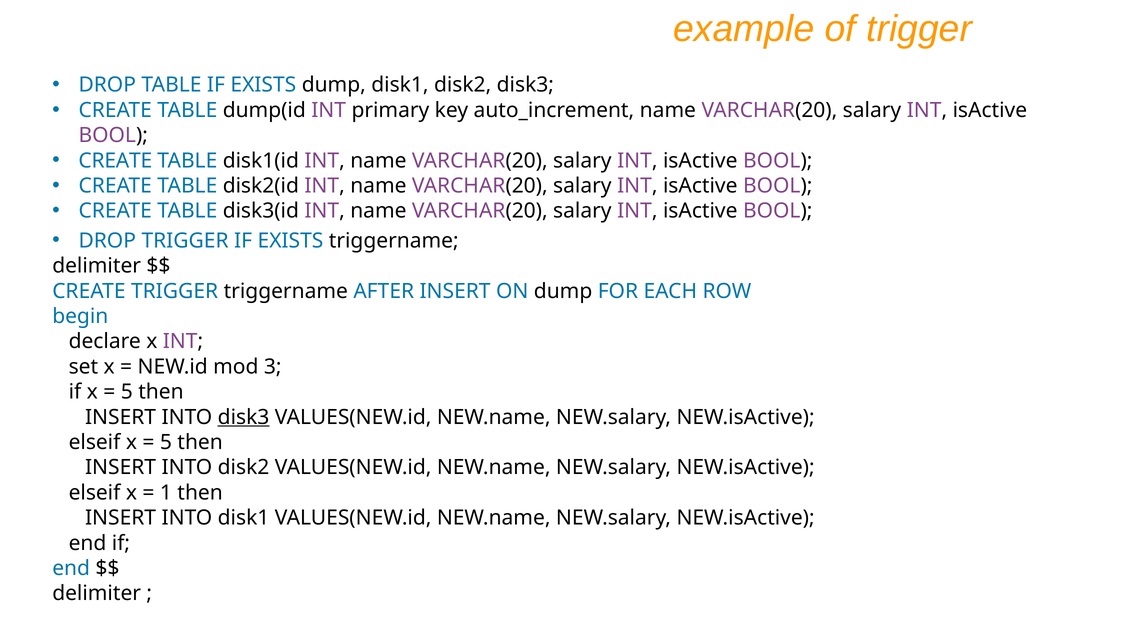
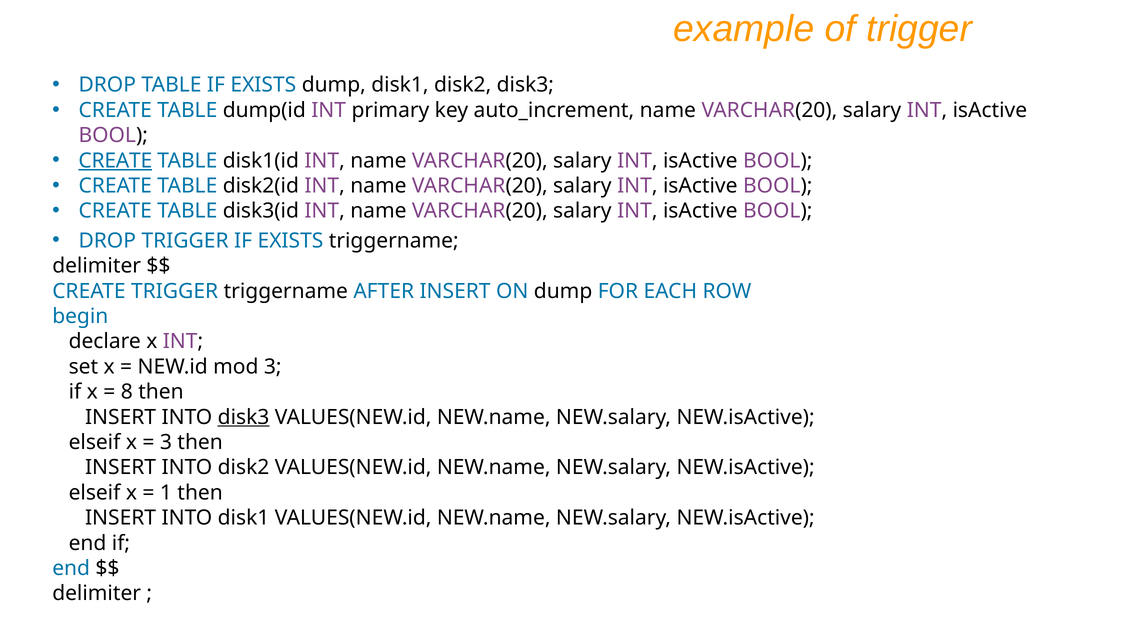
CREATE underline: none -> present (115, 161)
5: 5 -> 8 (127, 392)
5: 5 -> 3 (166, 443)
